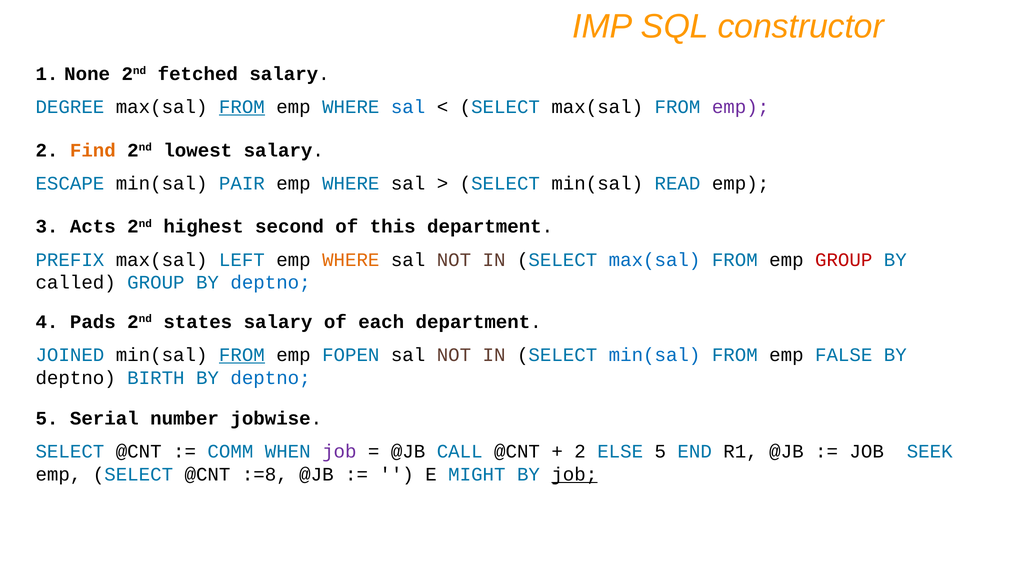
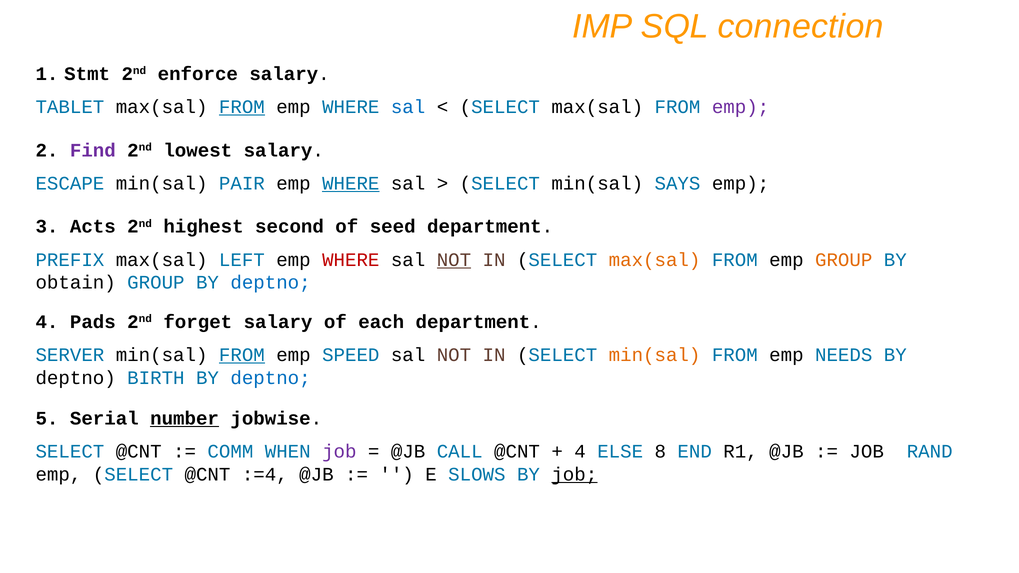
constructor: constructor -> connection (801, 27)
None: None -> Stmt (87, 74)
fetched: fetched -> enforce (198, 74)
DEGREE: DEGREE -> TABLET (70, 107)
Find colour: orange -> purple (93, 150)
WHERE underline: none -> present (351, 183)
READ: READ -> SAYS (677, 183)
this: this -> seed (393, 227)
WHERE colour: orange -> red (351, 260)
NOT underline: none -> present (454, 260)
max(sal colour: blue -> orange (655, 260)
GROUP colour: red -> orange (844, 260)
called: called -> obtain (76, 283)
states: states -> forget (198, 322)
JOINED: JOINED -> SERVER (70, 355)
FOPEN: FOPEN -> SPEED (351, 355)
min(sal colour: blue -> orange (655, 355)
FALSE: FALSE -> NEEDS (844, 355)
number underline: none -> present (185, 418)
2: 2 -> 4 (580, 451)
ELSE 5: 5 -> 8 (660, 451)
SEEK: SEEK -> RAND (930, 451)
:=8: :=8 -> :=4 (265, 474)
MIGHT: MIGHT -> SLOWS (477, 474)
